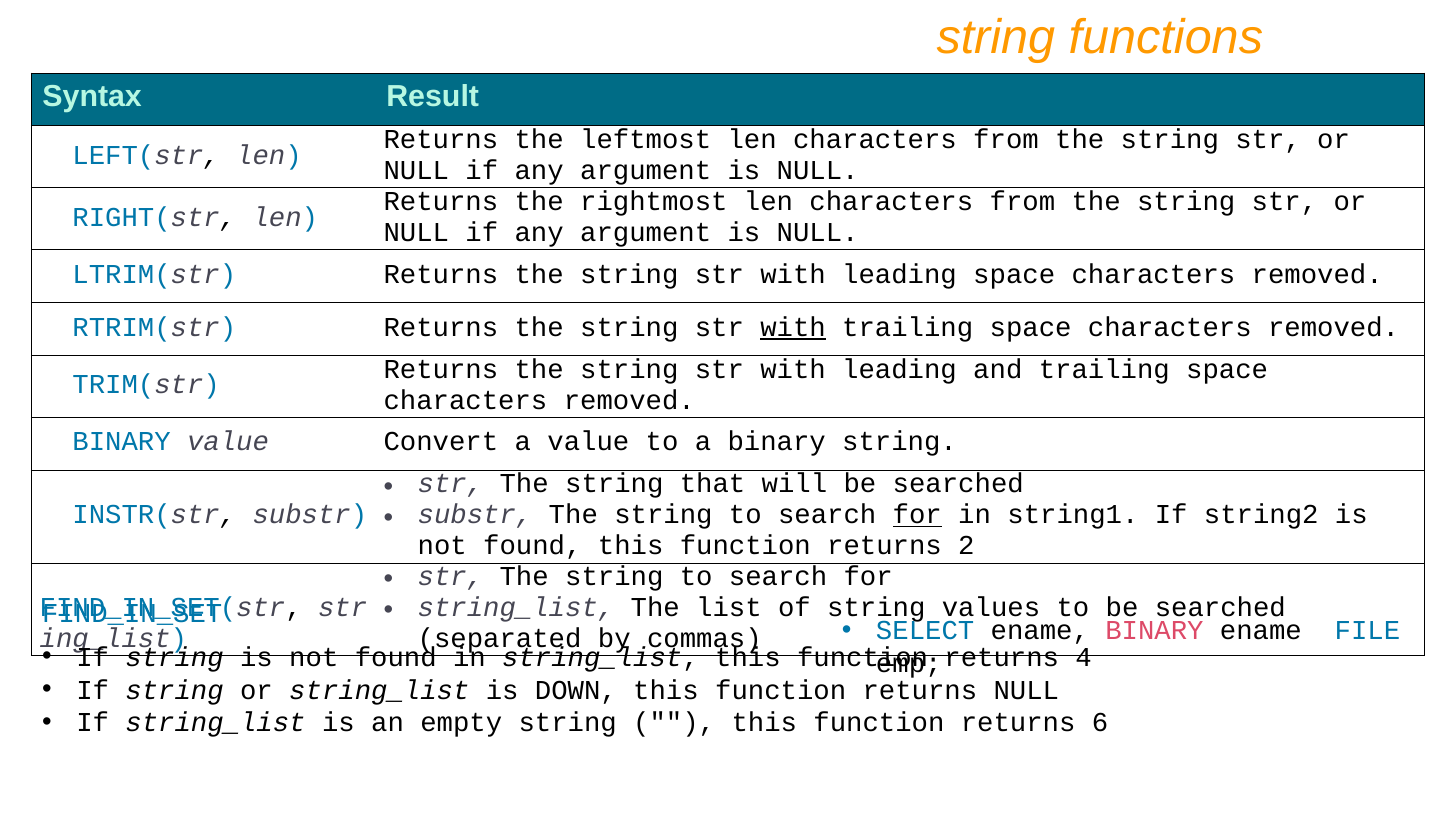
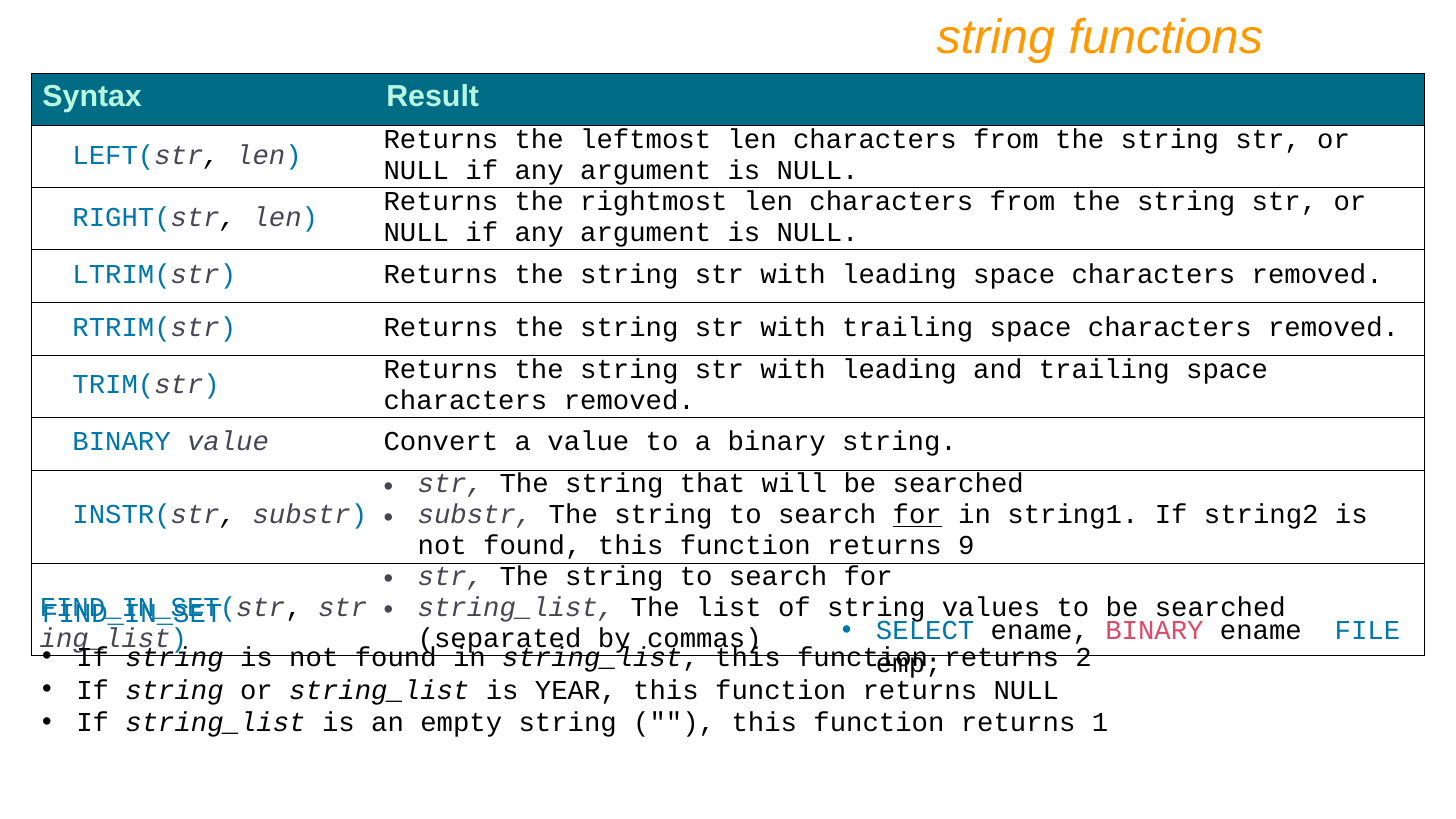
with underline: present -> none (793, 327)
2: 2 -> 9 (966, 546)
4: 4 -> 2 (1084, 657)
DOWN: DOWN -> YEAR (576, 690)
6: 6 -> 1 (1100, 723)
